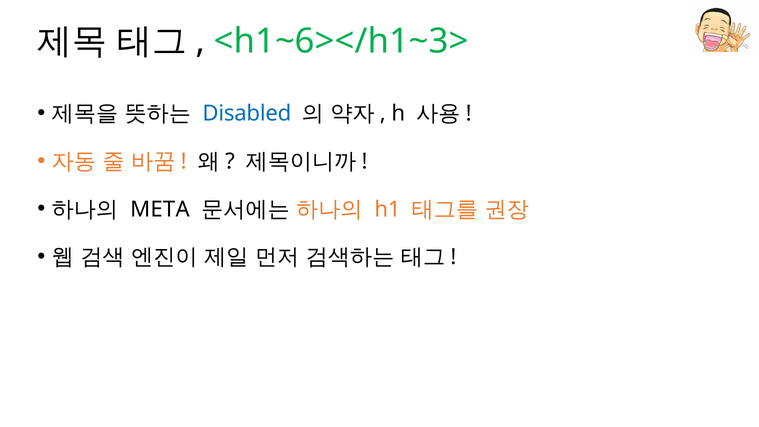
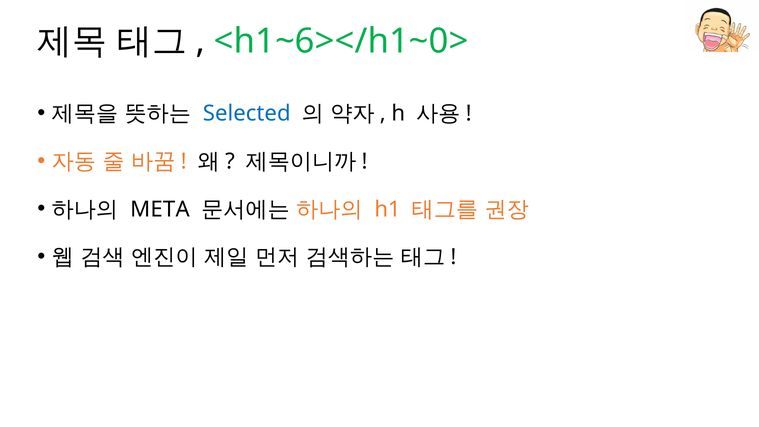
<h1~6></h1~3>: <h1~6></h1~3> -> <h1~6></h1~0> (341, 41)
Disabled: Disabled -> Selected (247, 114)
